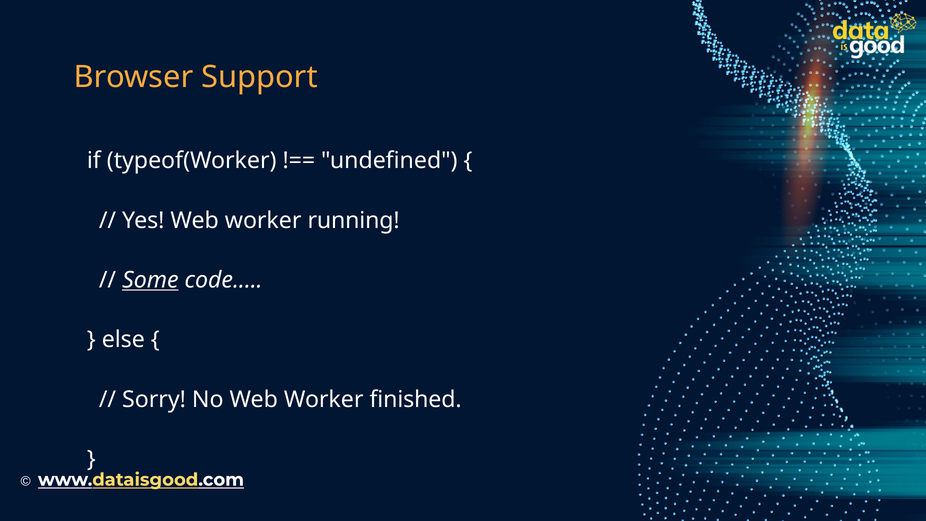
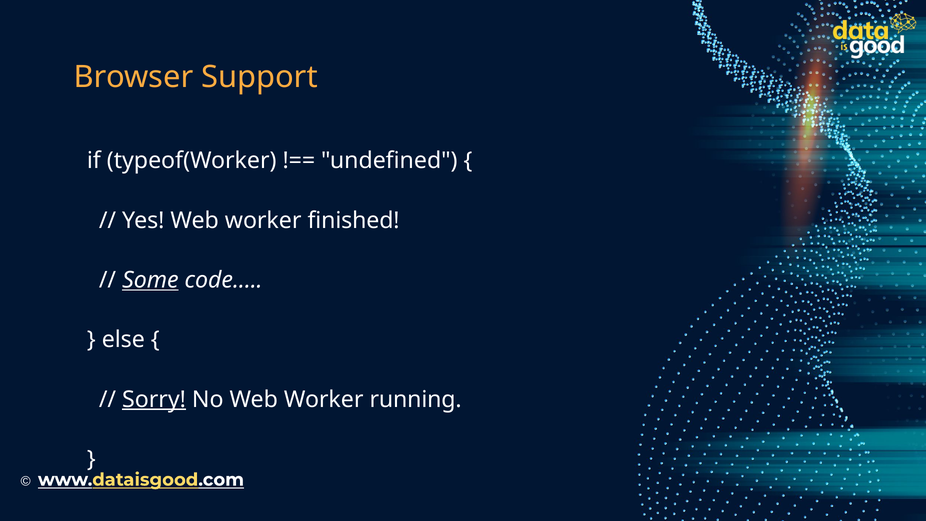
running: running -> finished (354, 220)
Sorry underline: none -> present (154, 399)
finished: finished -> running (416, 399)
